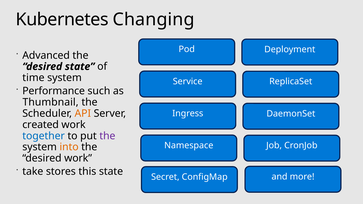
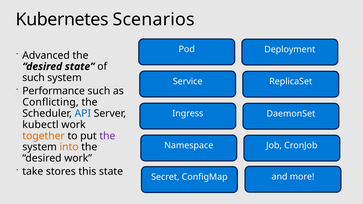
Changing: Changing -> Scenarios (154, 20)
time: time -> such (33, 78)
Thumbnail: Thumbnail -> Conflicting (51, 102)
API colour: orange -> blue (83, 114)
created: created -> kubectl (40, 125)
together colour: blue -> orange (44, 136)
